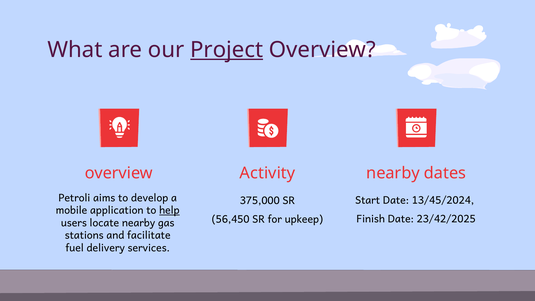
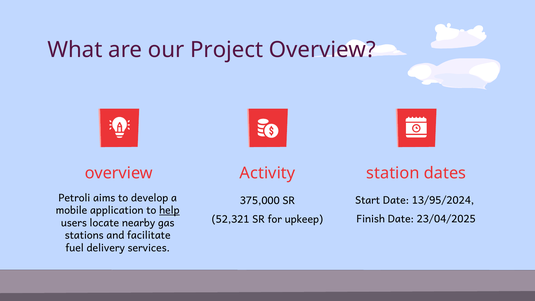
Project underline: present -> none (227, 50)
nearby: nearby -> station (393, 173)
13/45/2024: 13/45/2024 -> 13/95/2024 (443, 200)
23/42/2025: 23/42/2025 -> 23/04/2025 (446, 219)
56,450: 56,450 -> 52,321 (231, 219)
